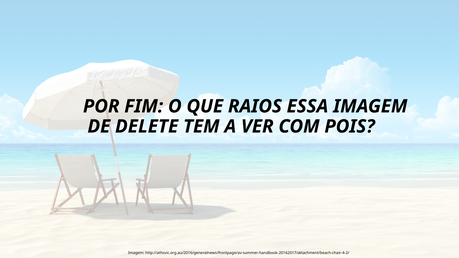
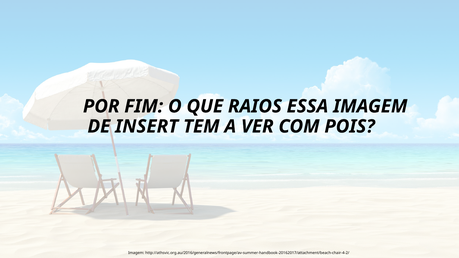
DELETE: DELETE -> INSERT (147, 127)
